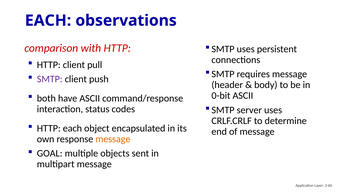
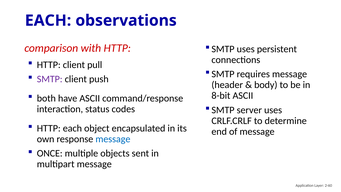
0-bit: 0-bit -> 8-bit (221, 96)
message colour: orange -> blue (113, 139)
GOAL: GOAL -> ONCE (50, 153)
